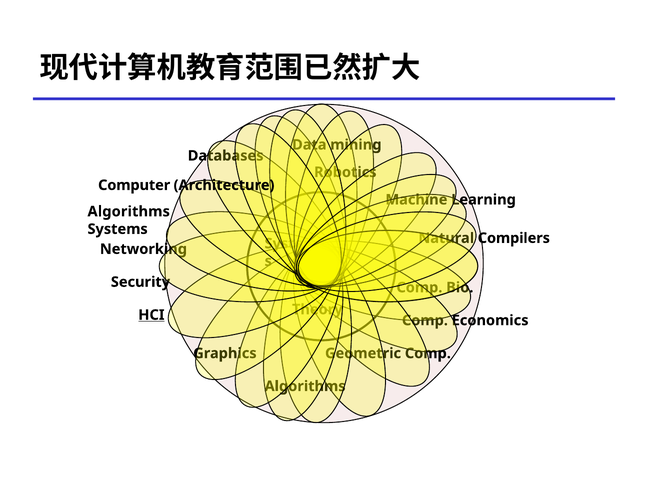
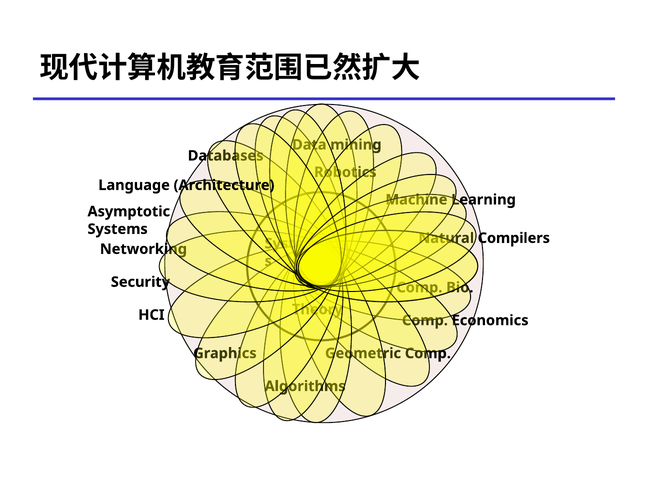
Computer: Computer -> Language (134, 185)
Algorithms: Algorithms -> Asymptotic (129, 212)
HCI underline: present -> none (151, 315)
